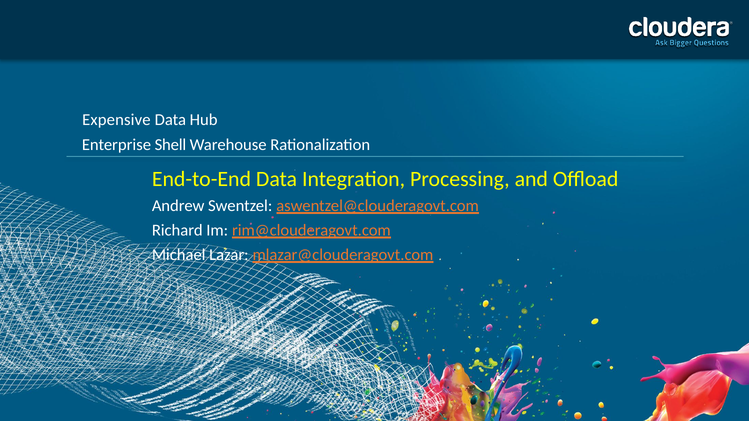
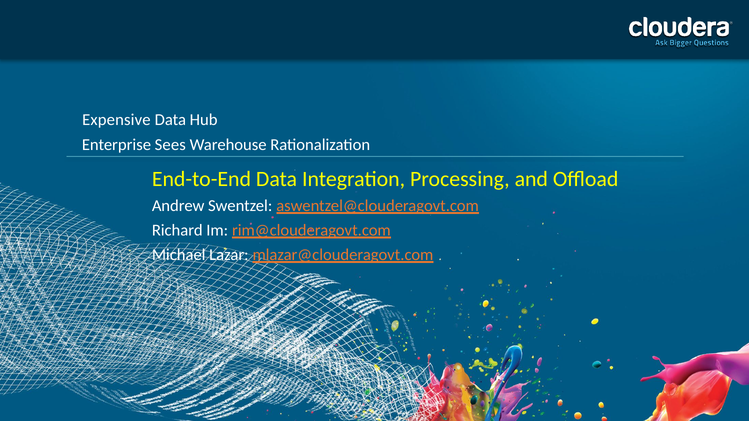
Shell: Shell -> Sees (170, 145)
